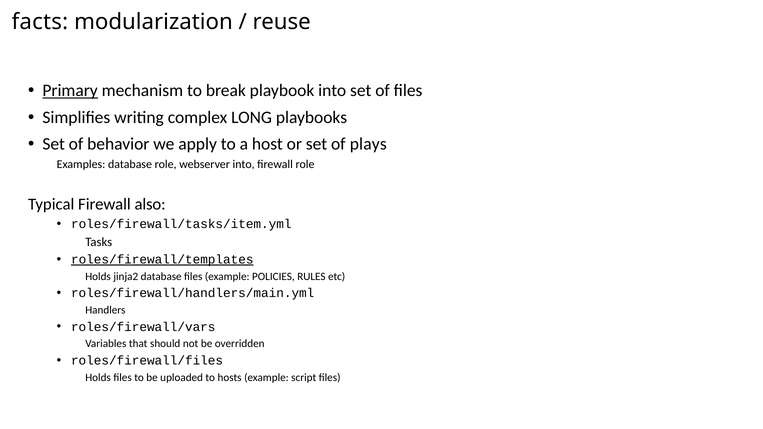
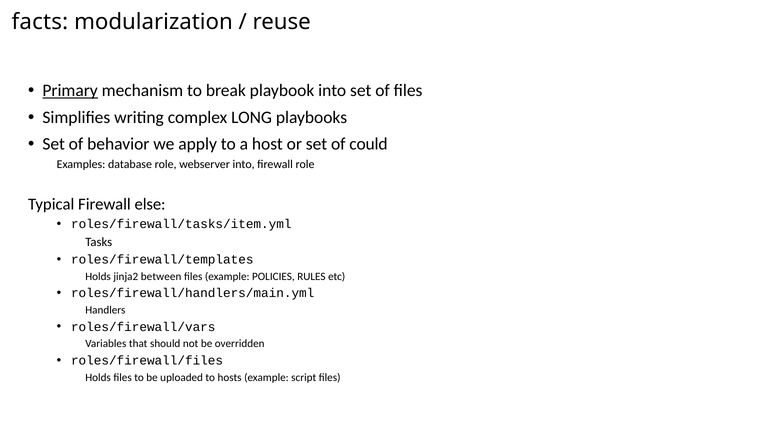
plays: plays -> could (368, 144)
also: also -> else (150, 204)
roles/firewall/templates underline: present -> none (162, 260)
jinja2 database: database -> between (161, 276)
